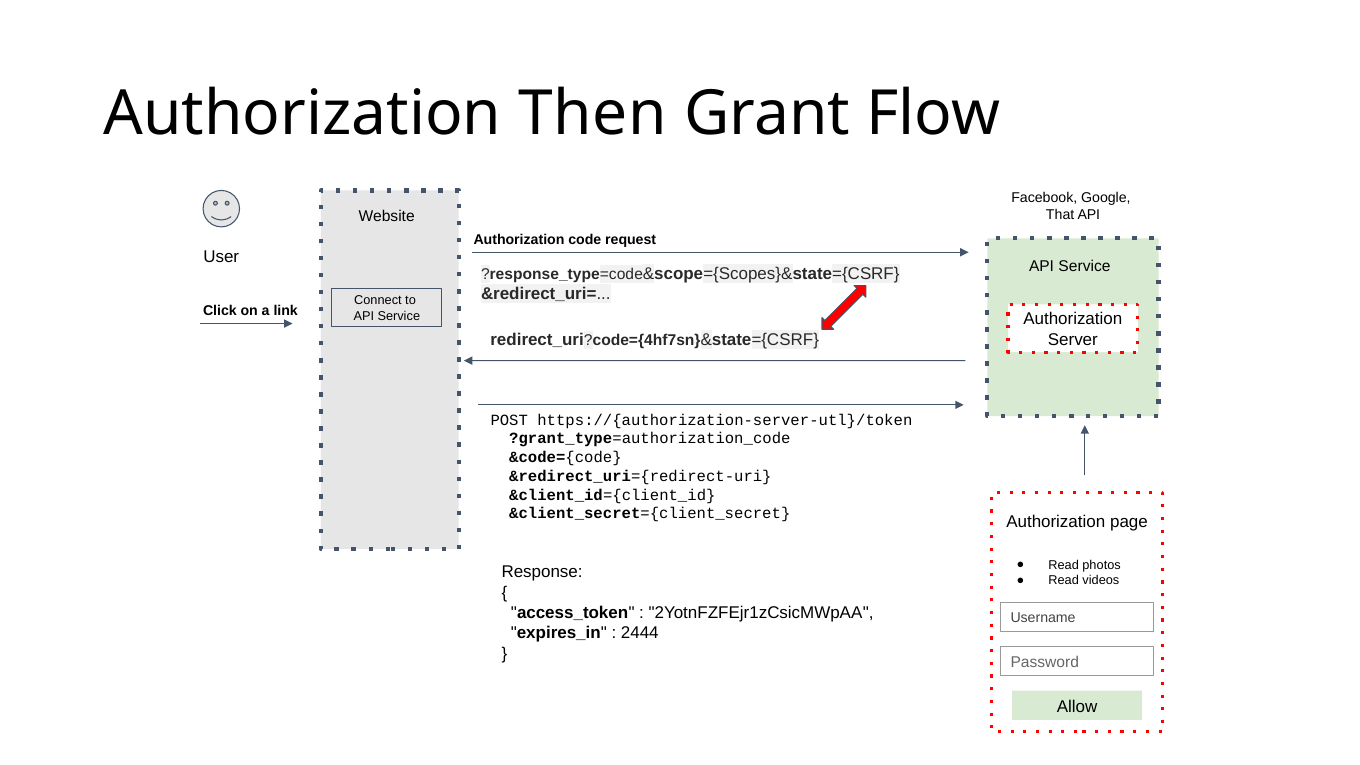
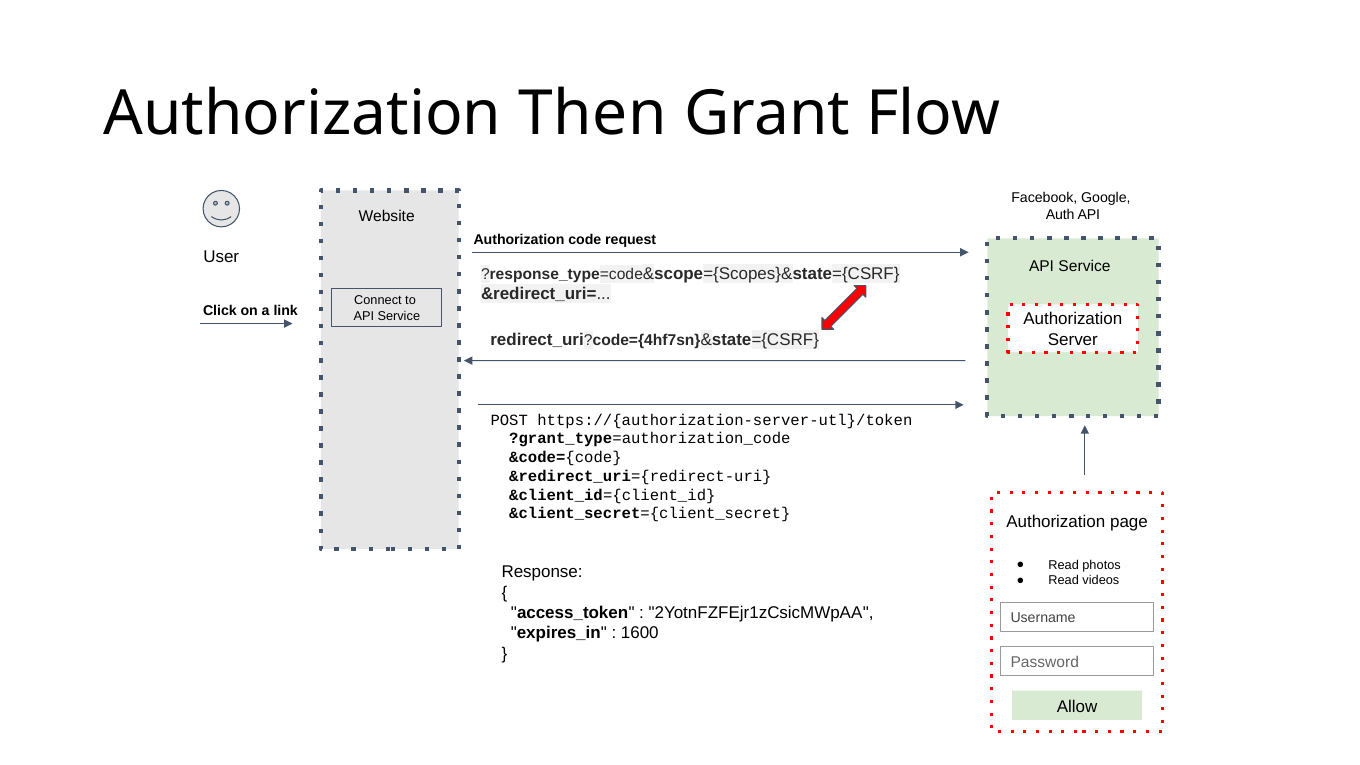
That: That -> Auth (1060, 215)
2444: 2444 -> 1600 (640, 633)
